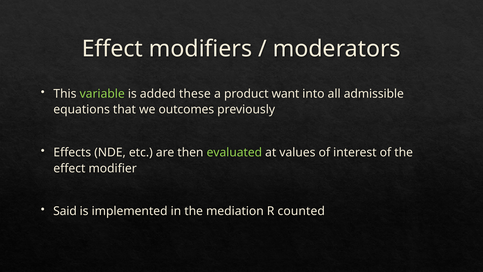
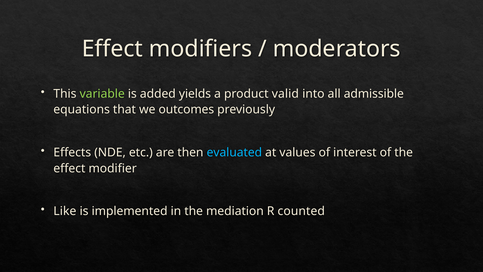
these: these -> yields (195, 94)
want: want -> valid (285, 94)
evaluated colour: light green -> light blue (234, 152)
Said: Said -> Like (65, 211)
